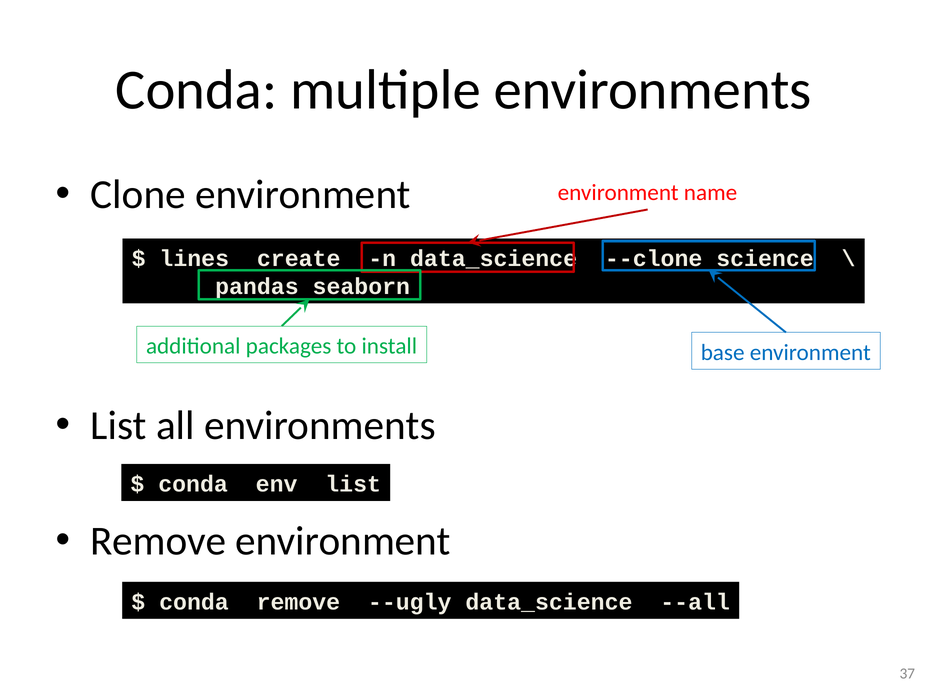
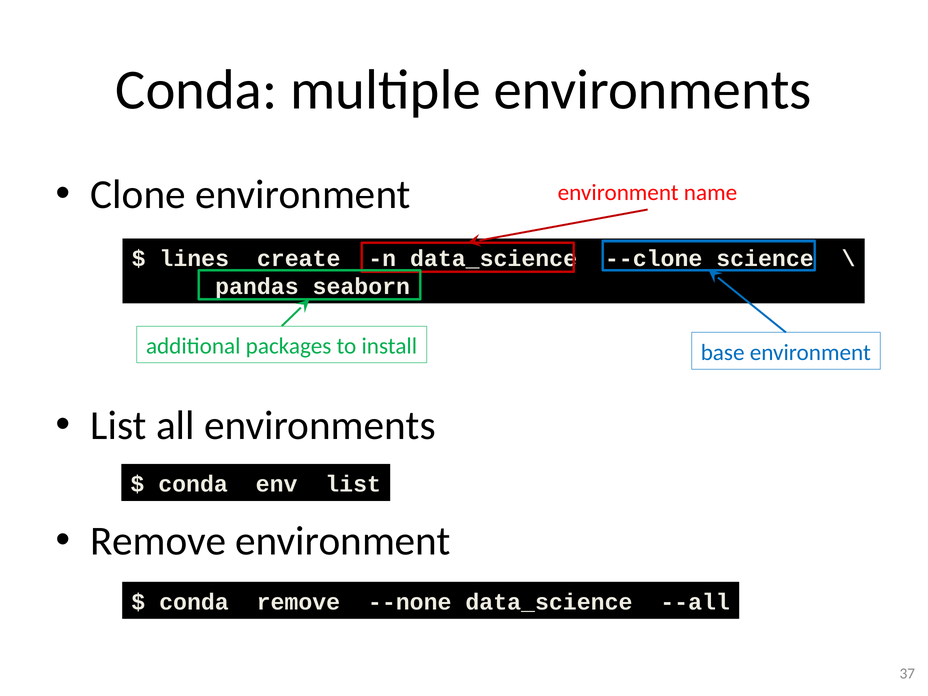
--ugly: --ugly -> --none (410, 602)
